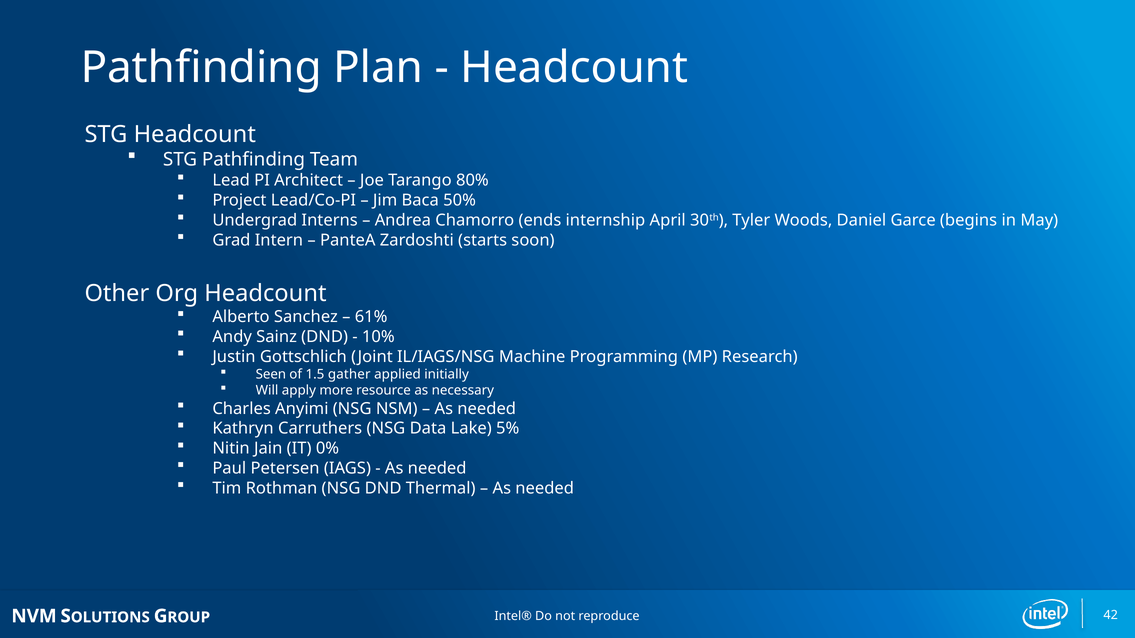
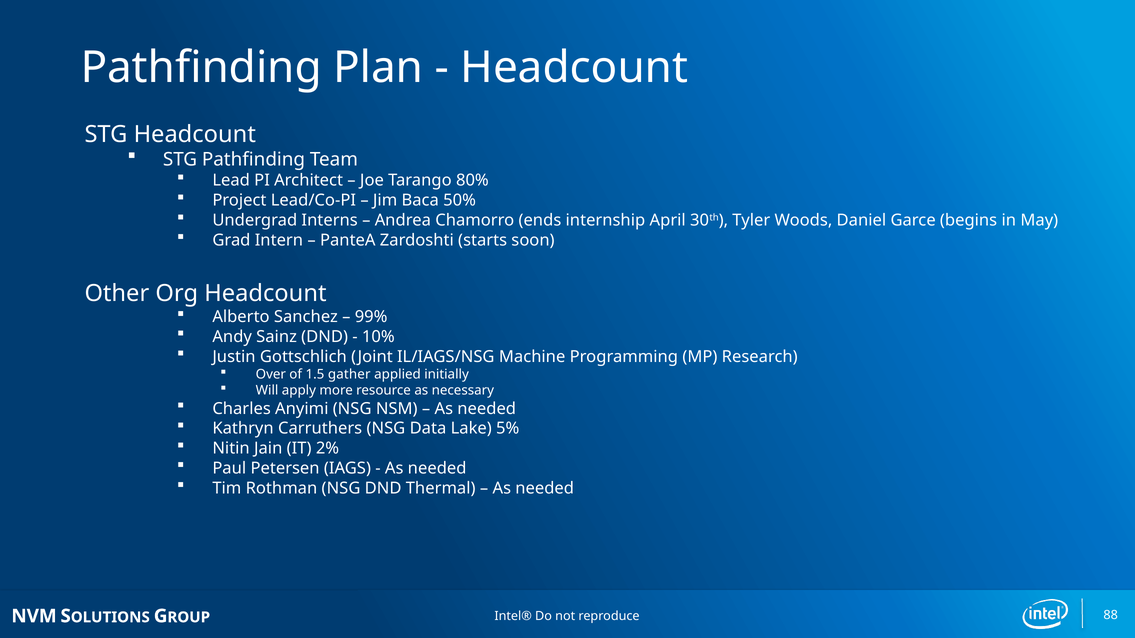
61%: 61% -> 99% (371, 317)
Seen: Seen -> Over (271, 375)
0%: 0% -> 2% (328, 449)
42: 42 -> 88 (1111, 616)
